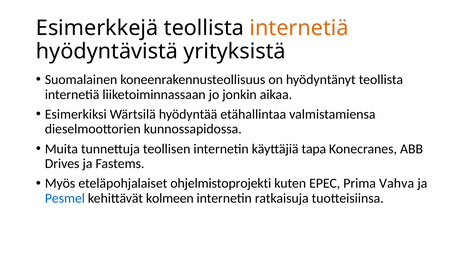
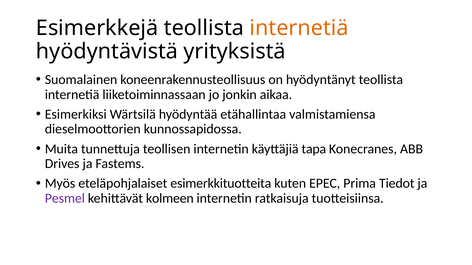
ohjelmistoprojekti: ohjelmistoprojekti -> esimerkkituotteita (221, 184)
Vahva: Vahva -> Tiedot (397, 184)
Pesmel colour: blue -> purple (65, 199)
